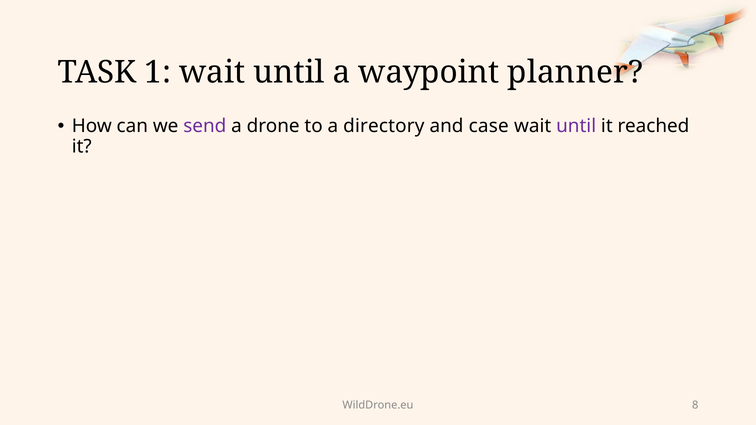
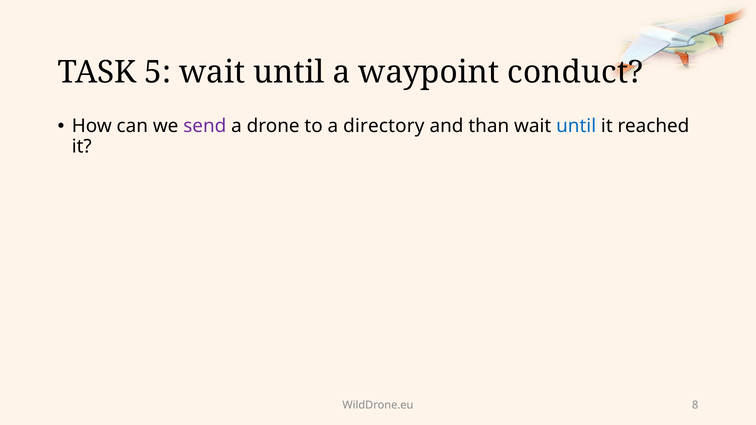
1: 1 -> 5 (158, 73)
planner: planner -> conduct (575, 73)
case: case -> than (489, 126)
until colour: purple -> blue (576, 126)
